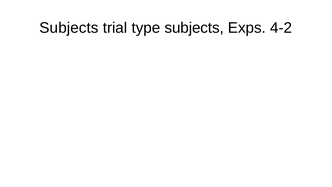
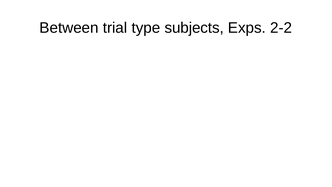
Subjects: Subjects -> Between (69, 28)
4-2: 4-2 -> 2-2 (281, 28)
